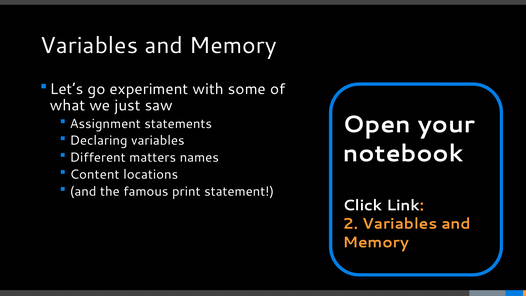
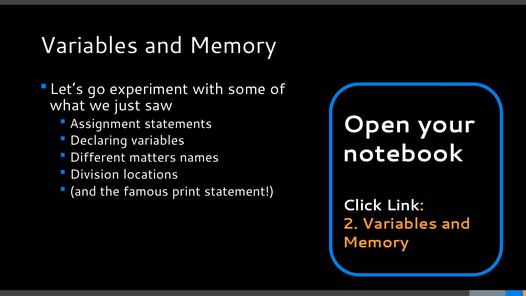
Content: Content -> Division (95, 174)
